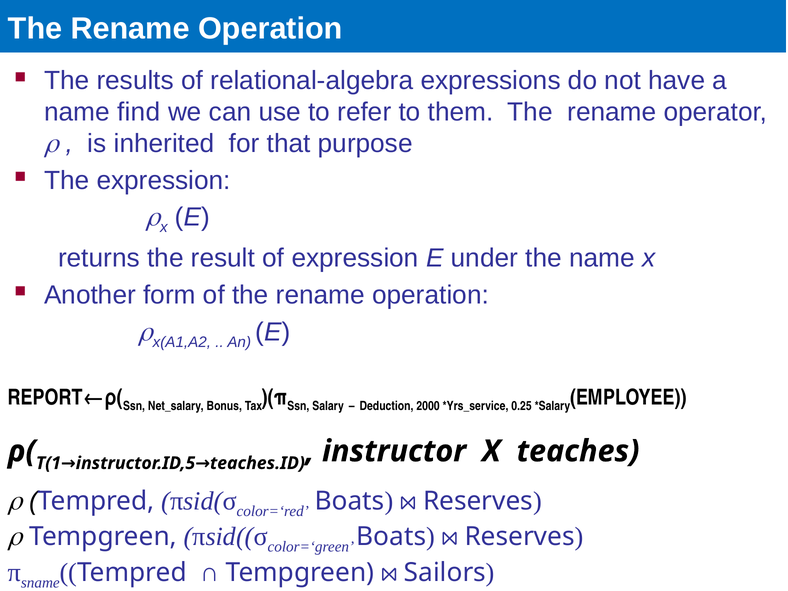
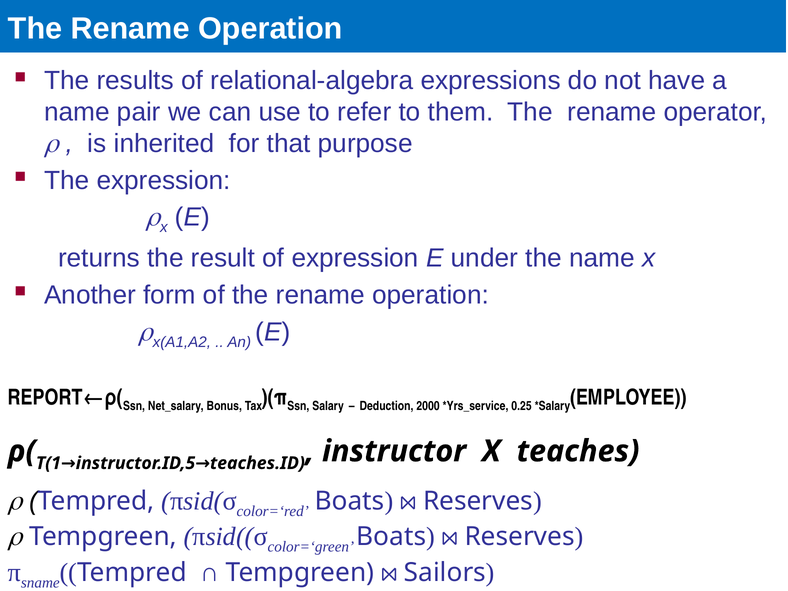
find: find -> pair (139, 112)
